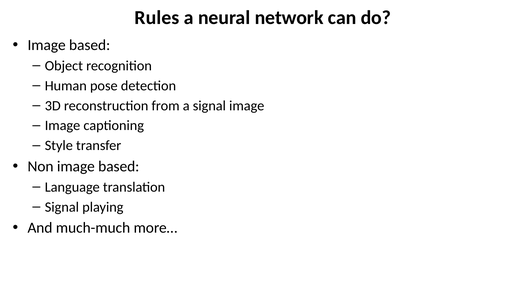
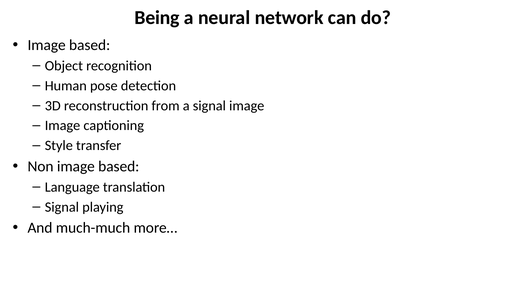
Rules: Rules -> Being (157, 18)
